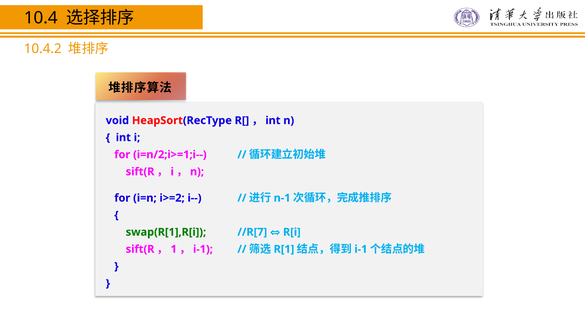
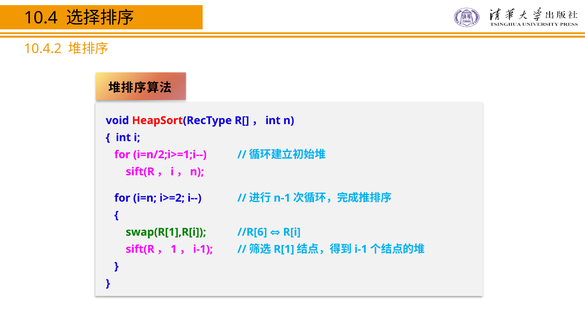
//R[7: //R[7 -> //R[6 (252, 232)
